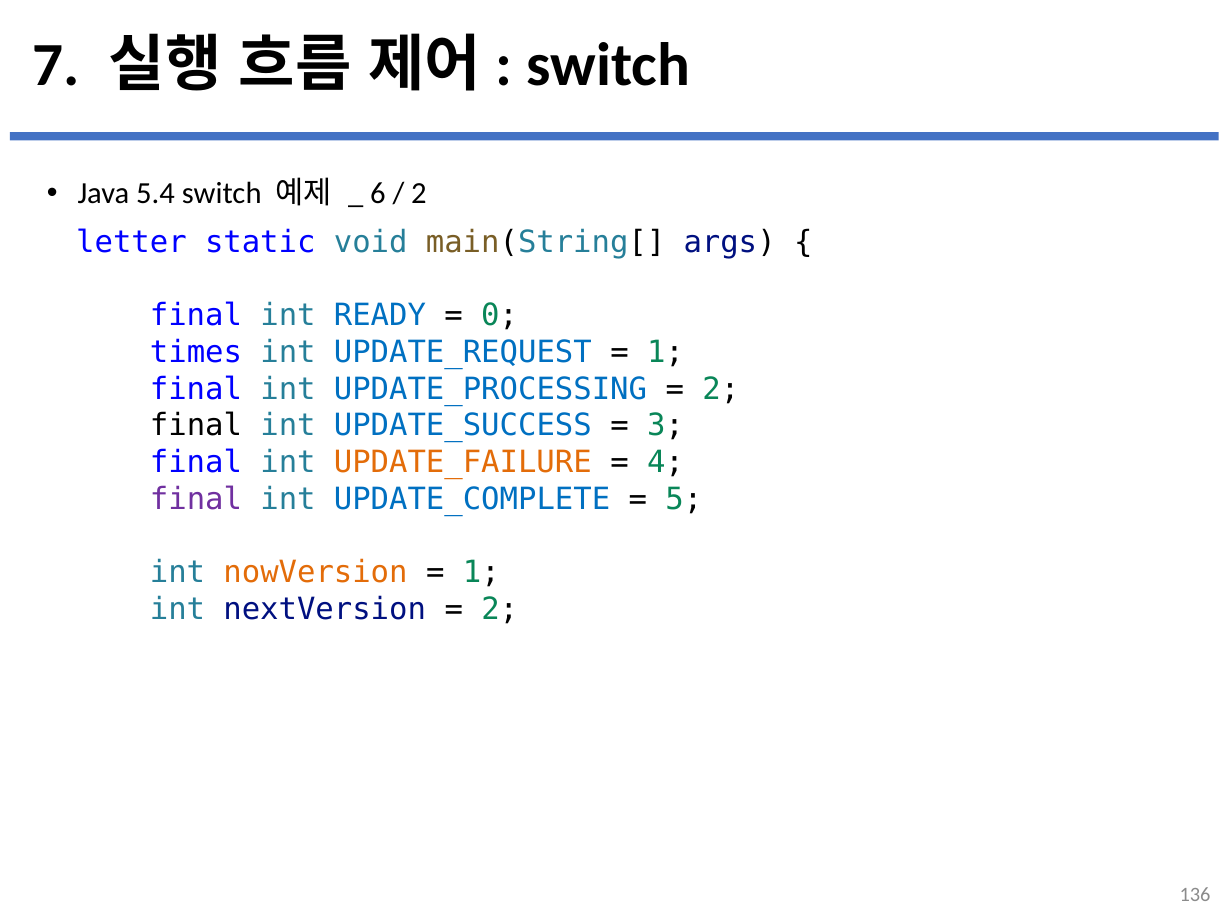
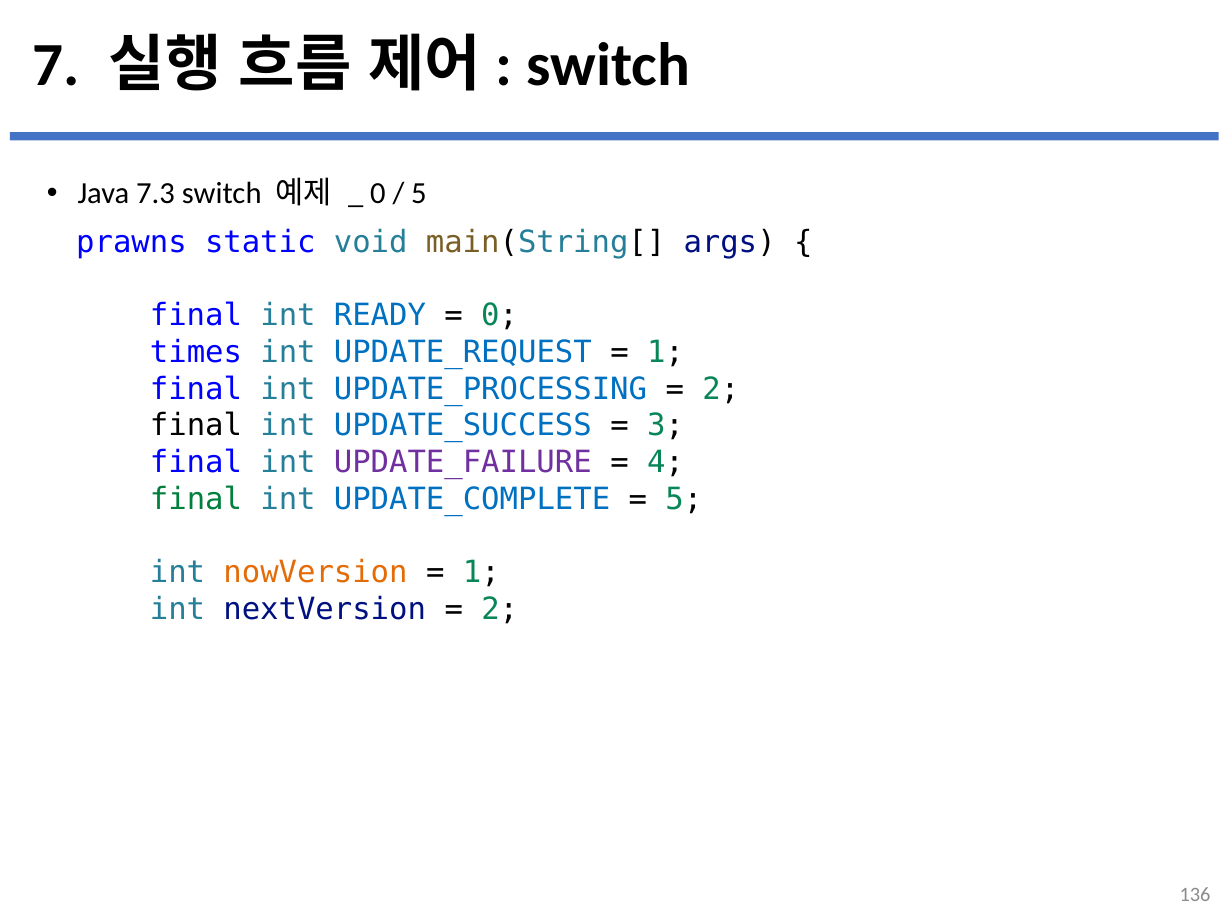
5.4: 5.4 -> 7.3 (156, 194)
6: 6 -> 0 (378, 194)
2: 2 -> 5 (419, 194)
letter: letter -> prawns (131, 242)
UPDATE_FAILURE colour: orange -> purple (463, 462)
final colour: purple -> green (196, 499)
